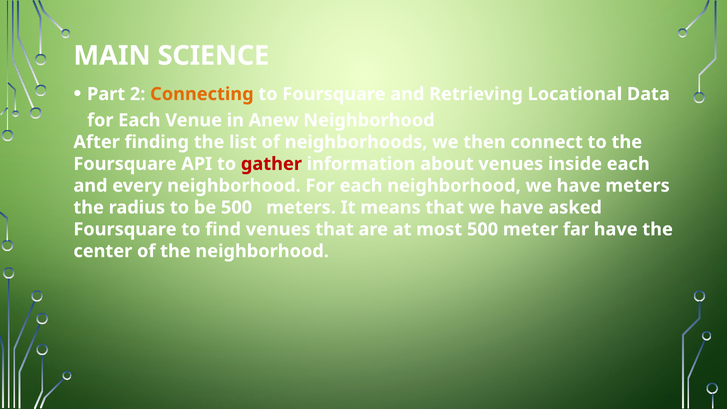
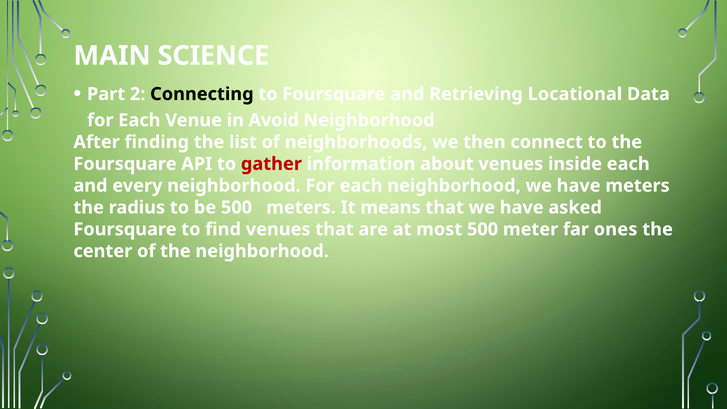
Connecting colour: orange -> black (202, 94)
Anew: Anew -> Avoid (274, 120)
far have: have -> ones (616, 229)
